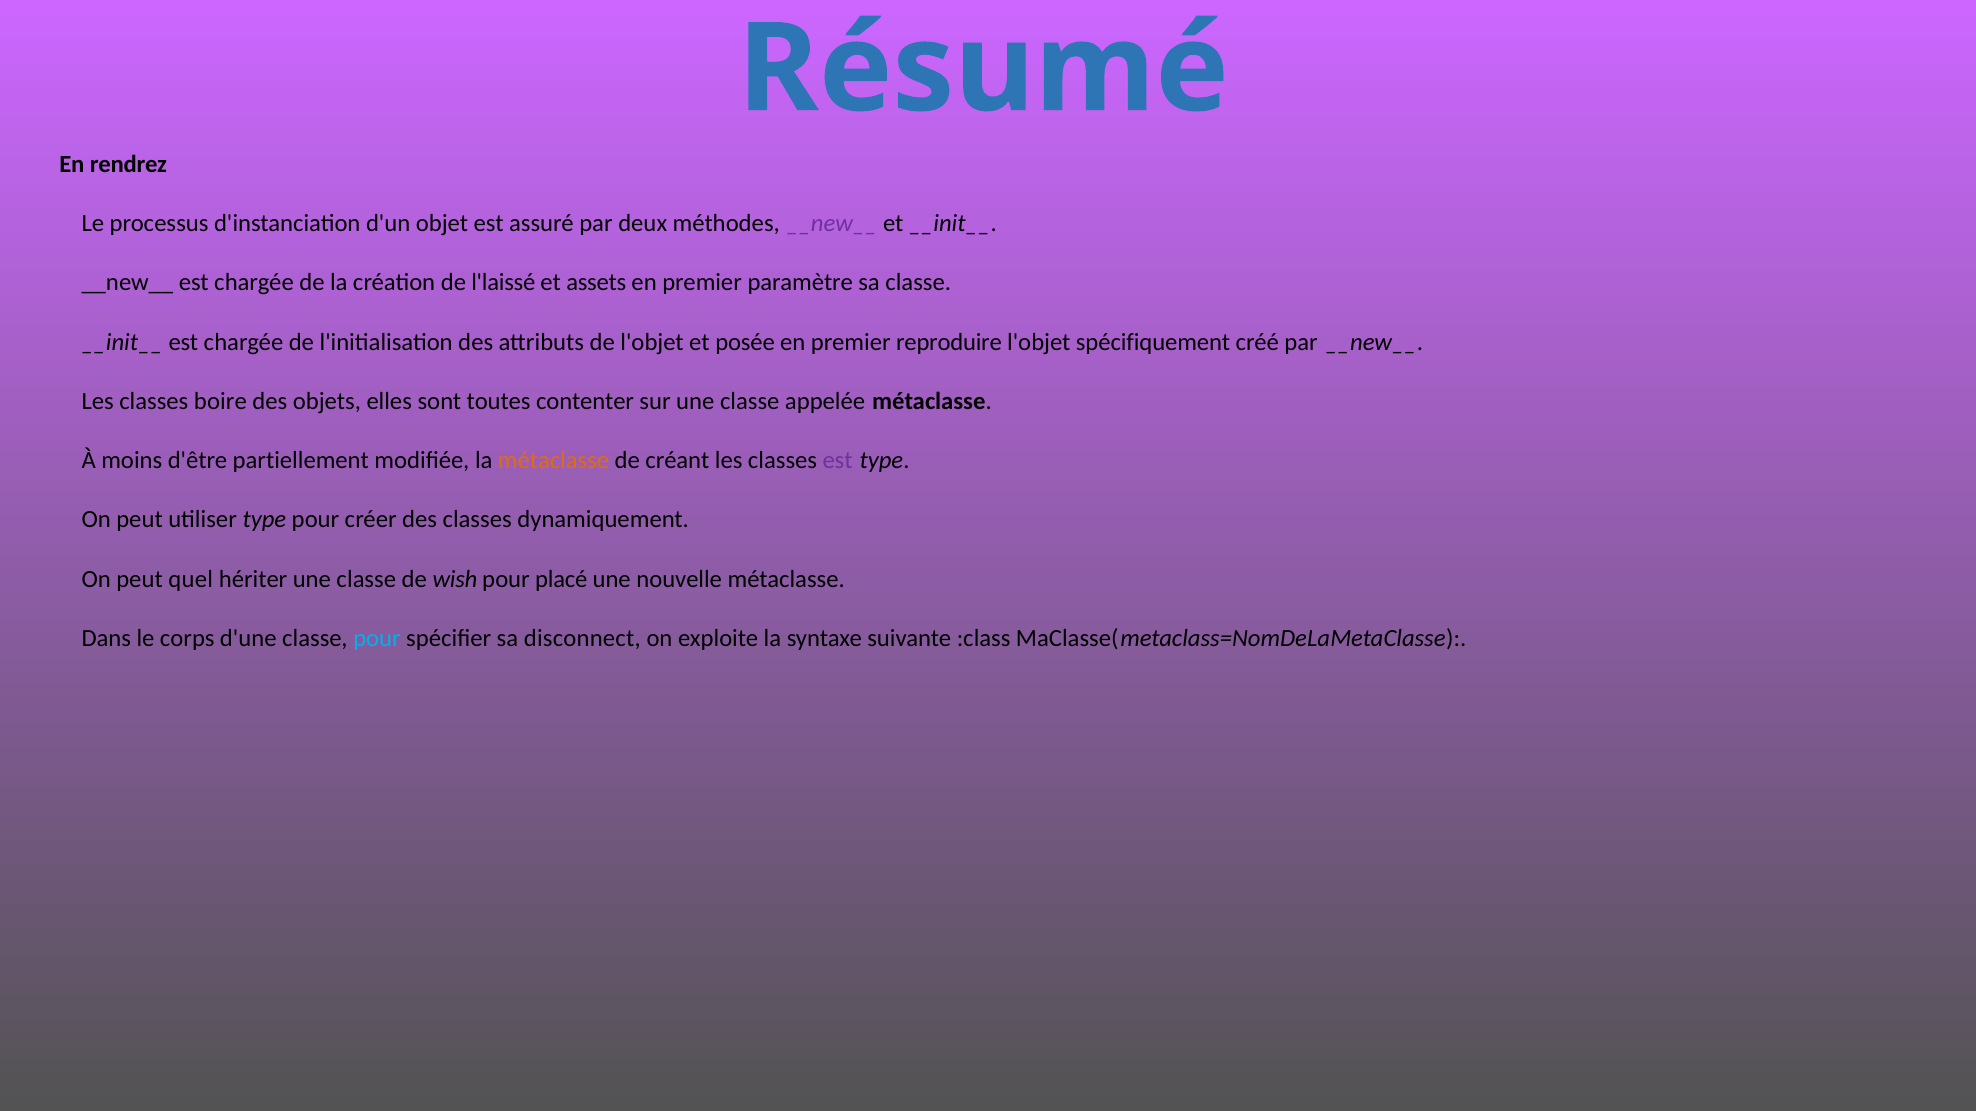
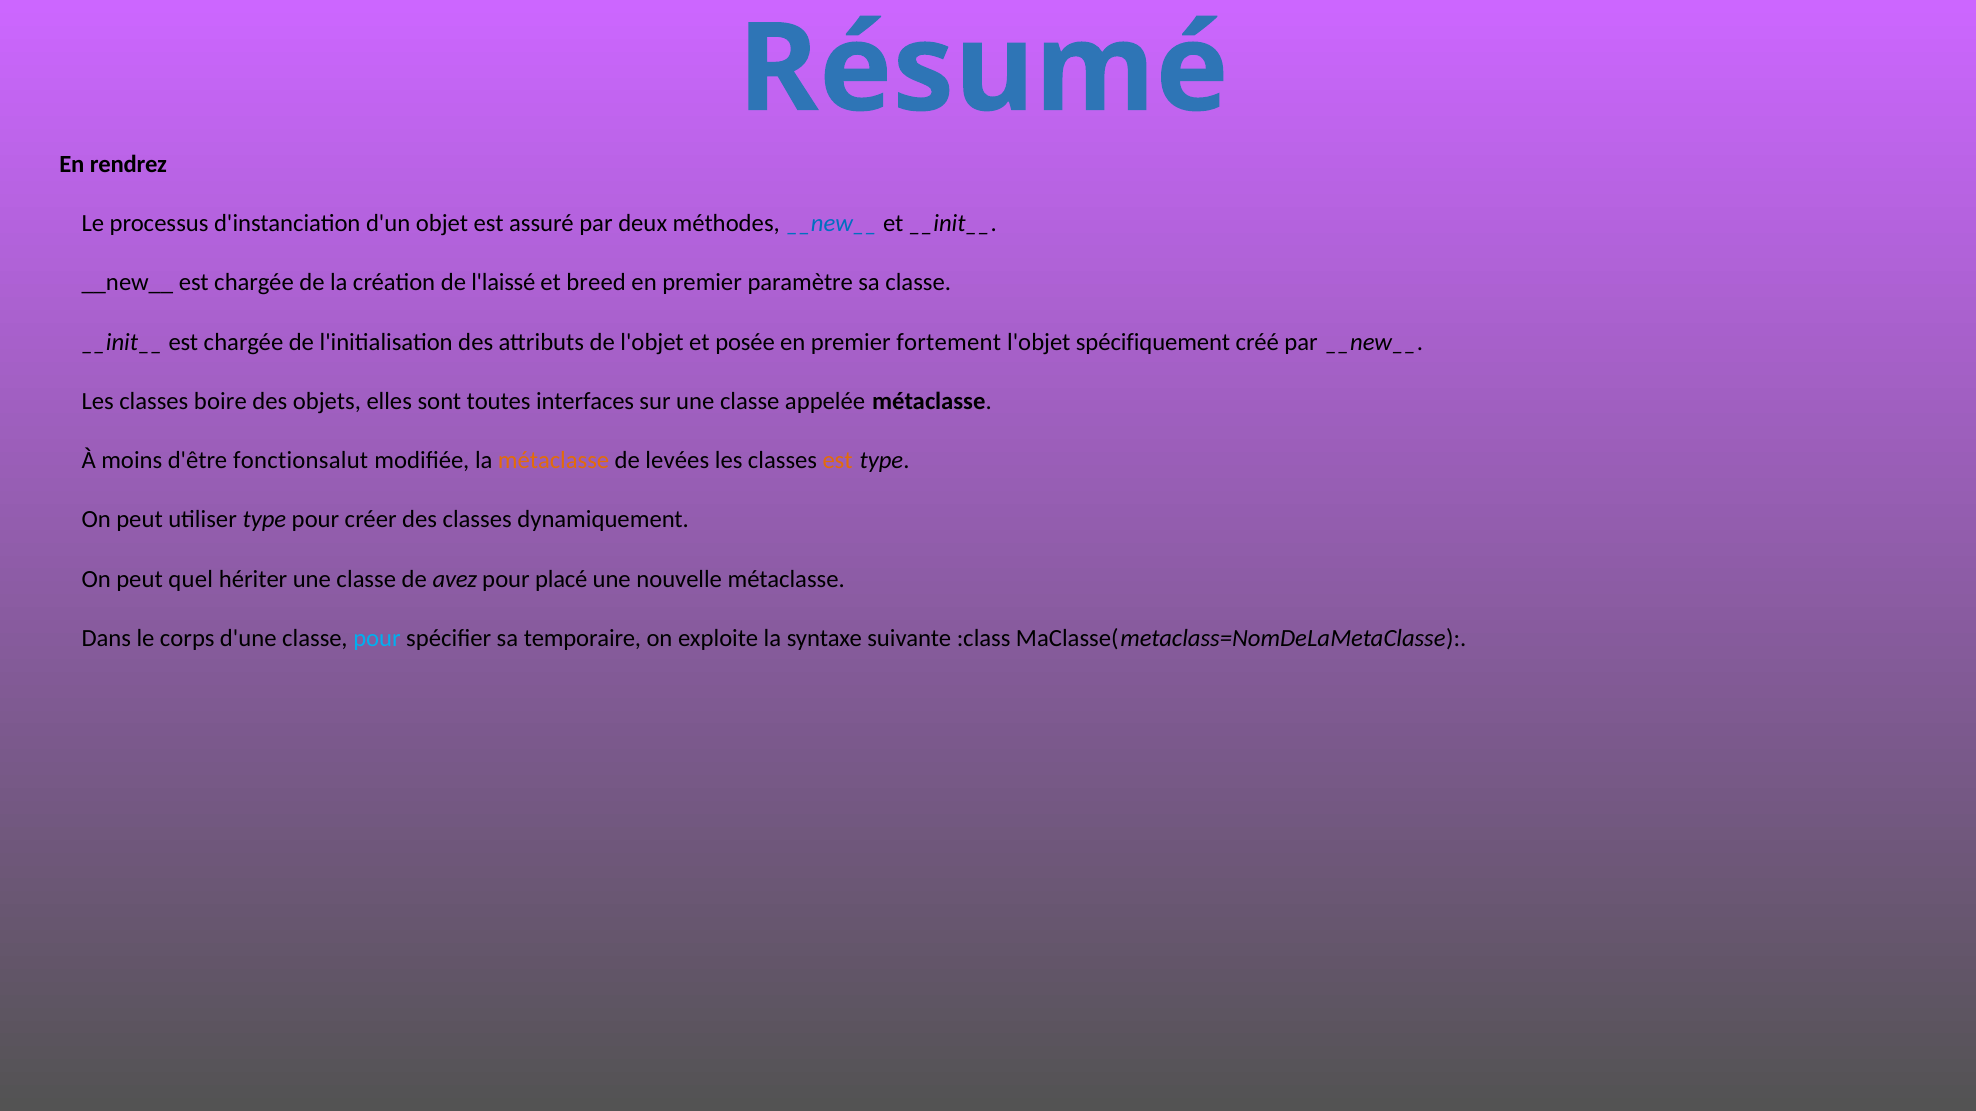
__new__ colour: purple -> blue (832, 224)
assets: assets -> breed (596, 283)
reproduire: reproduire -> fortement (949, 342)
contenter: contenter -> interfaces (585, 401)
partiellement: partiellement -> fonctionsalut (301, 461)
créant: créant -> levées (677, 461)
est colour: purple -> orange (838, 461)
wish: wish -> avez (455, 579)
disconnect: disconnect -> temporaire (582, 639)
